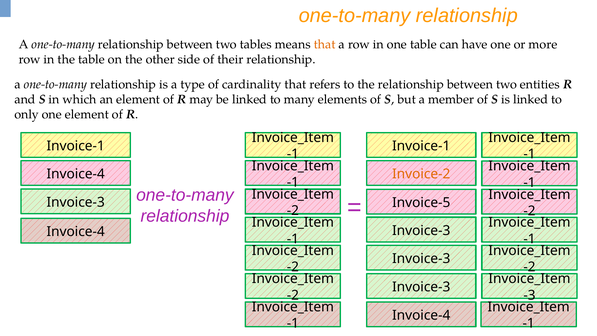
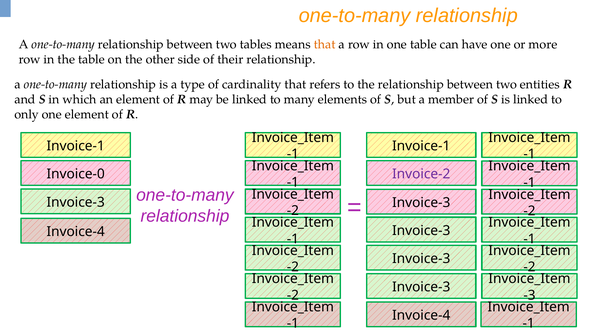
Invoice-2 colour: orange -> purple (421, 174)
Invoice-4: Invoice-4 -> Invoice-0 (76, 174)
Invoice-5: Invoice-5 -> Invoice-3 (421, 203)
